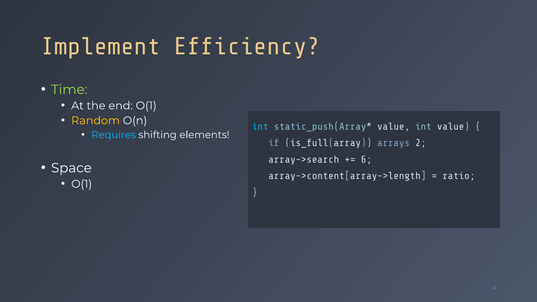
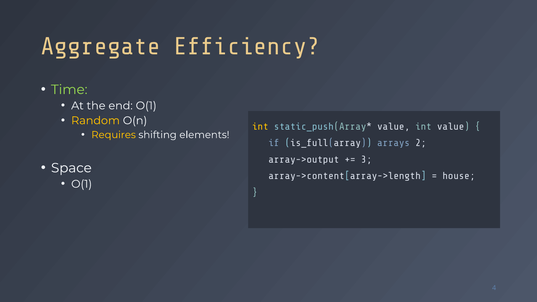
Implement: Implement -> Aggregate (101, 46)
int colour: light blue -> yellow (260, 127)
Requires colour: light blue -> yellow (114, 135)
array->search: array->search -> array->output (304, 160)
6: 6 -> 3 (366, 160)
ratio: ratio -> house (459, 176)
